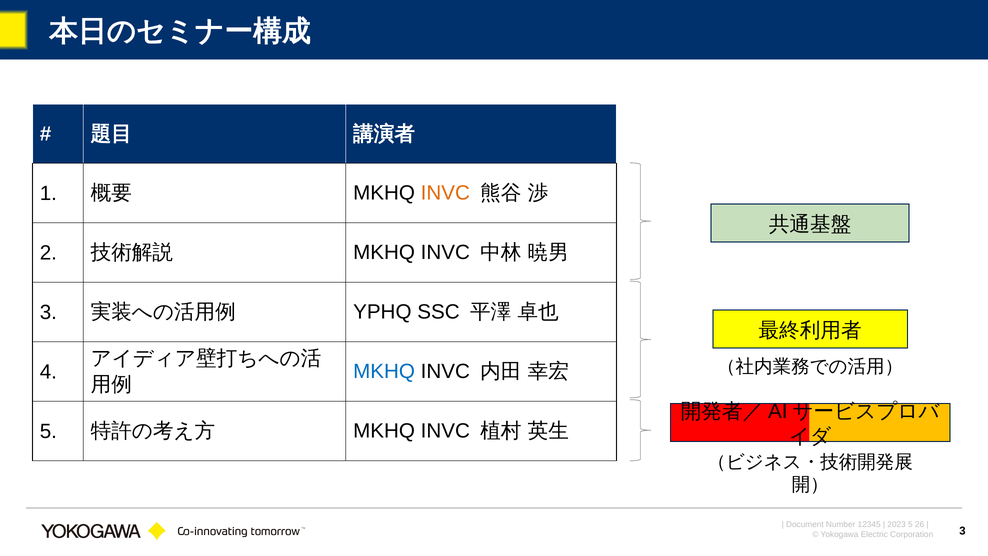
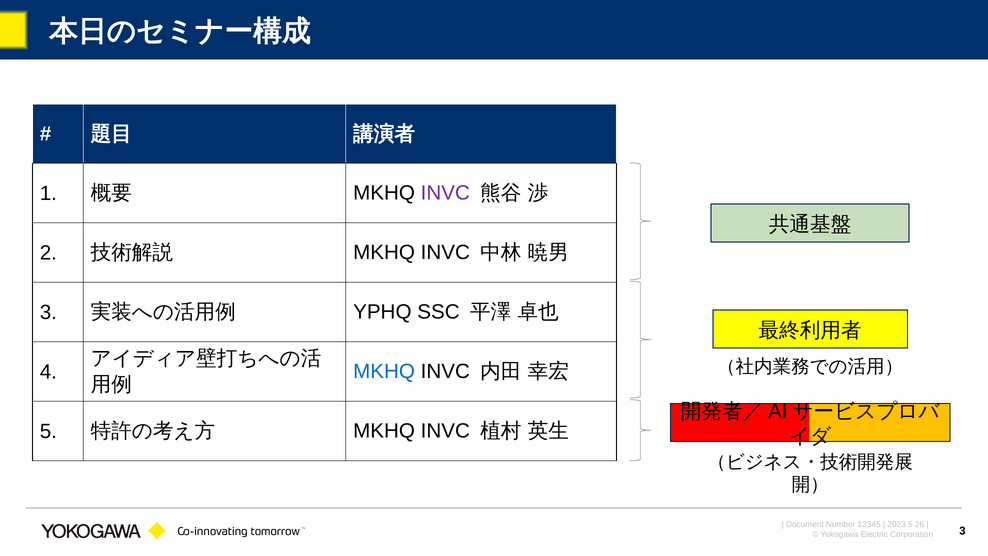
INVC colour: orange -> purple (445, 193)
